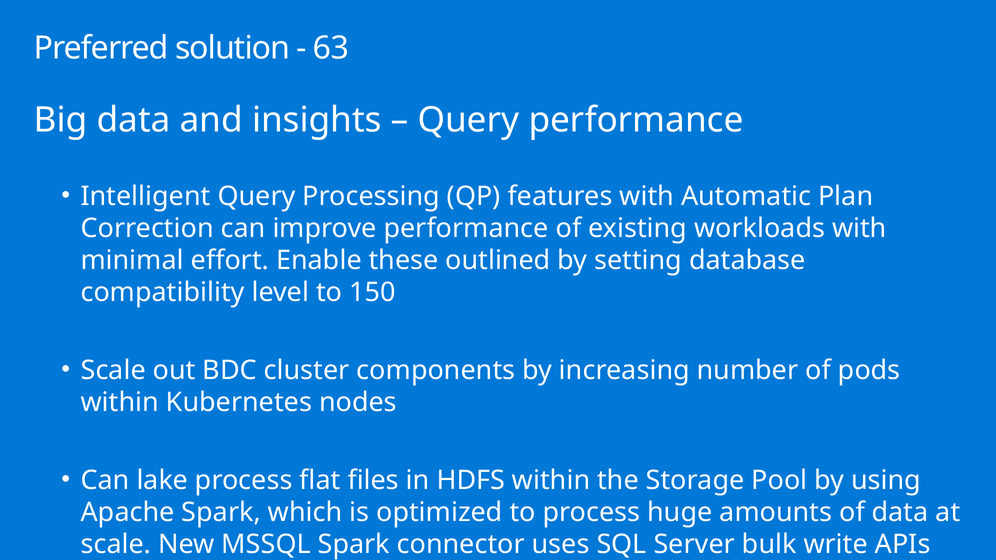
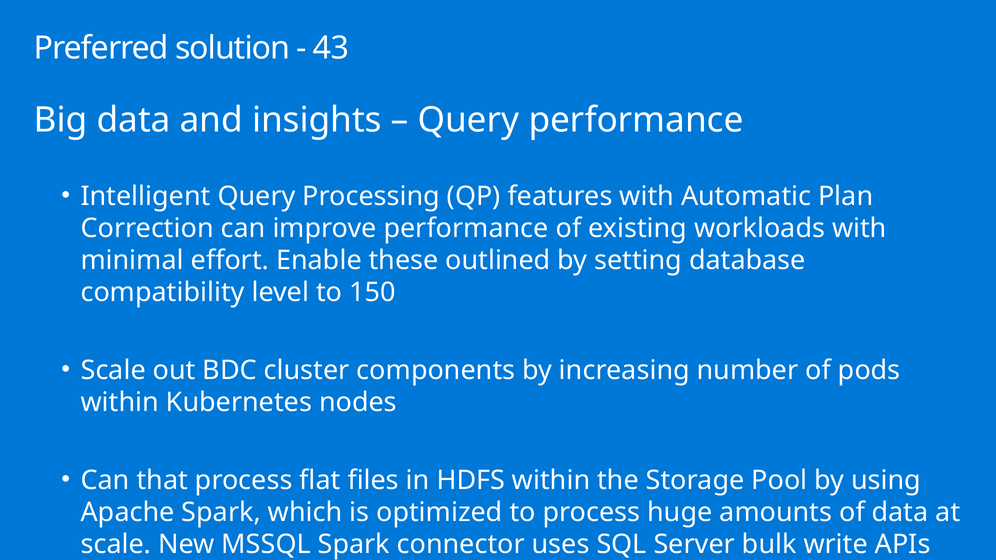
63: 63 -> 43 (331, 48)
lake: lake -> that (162, 480)
